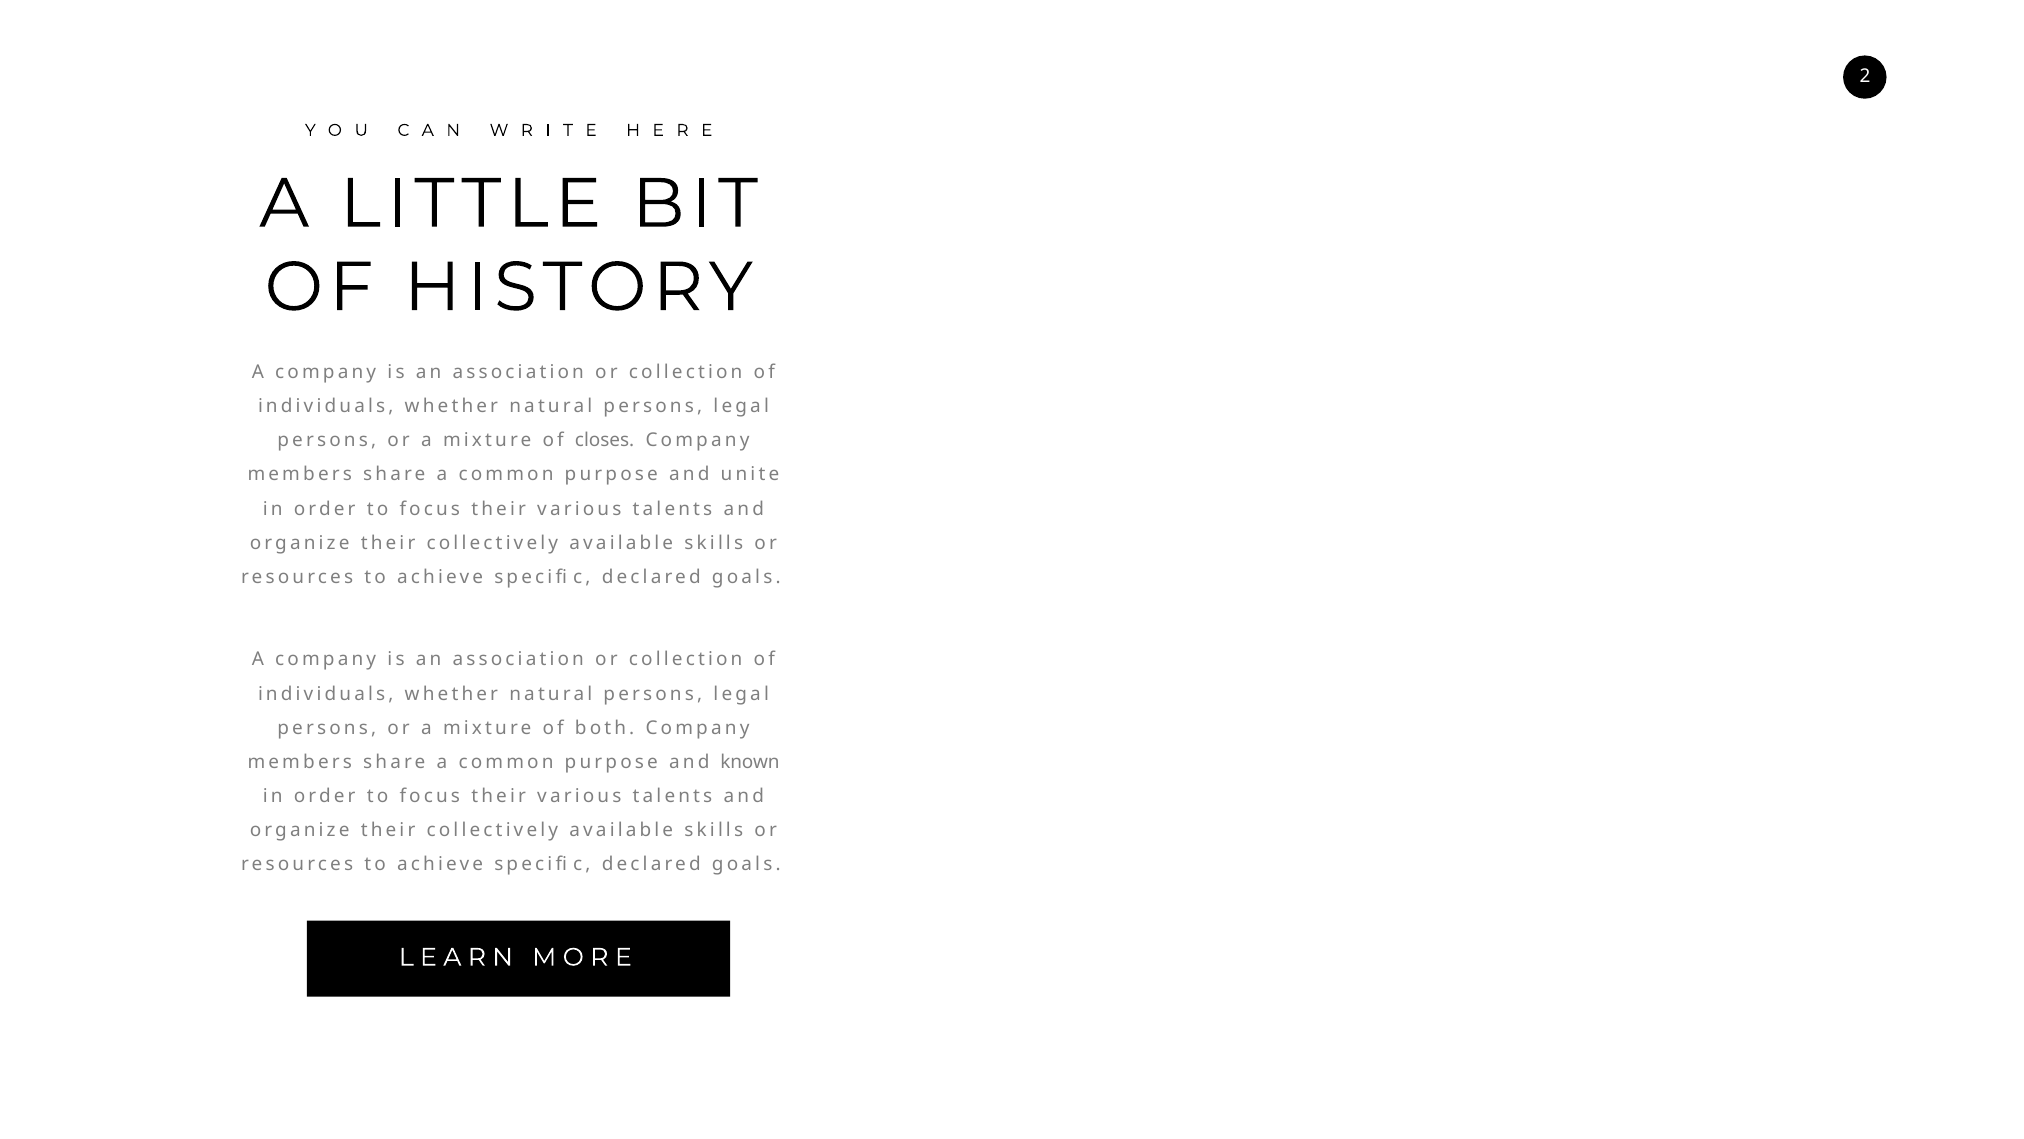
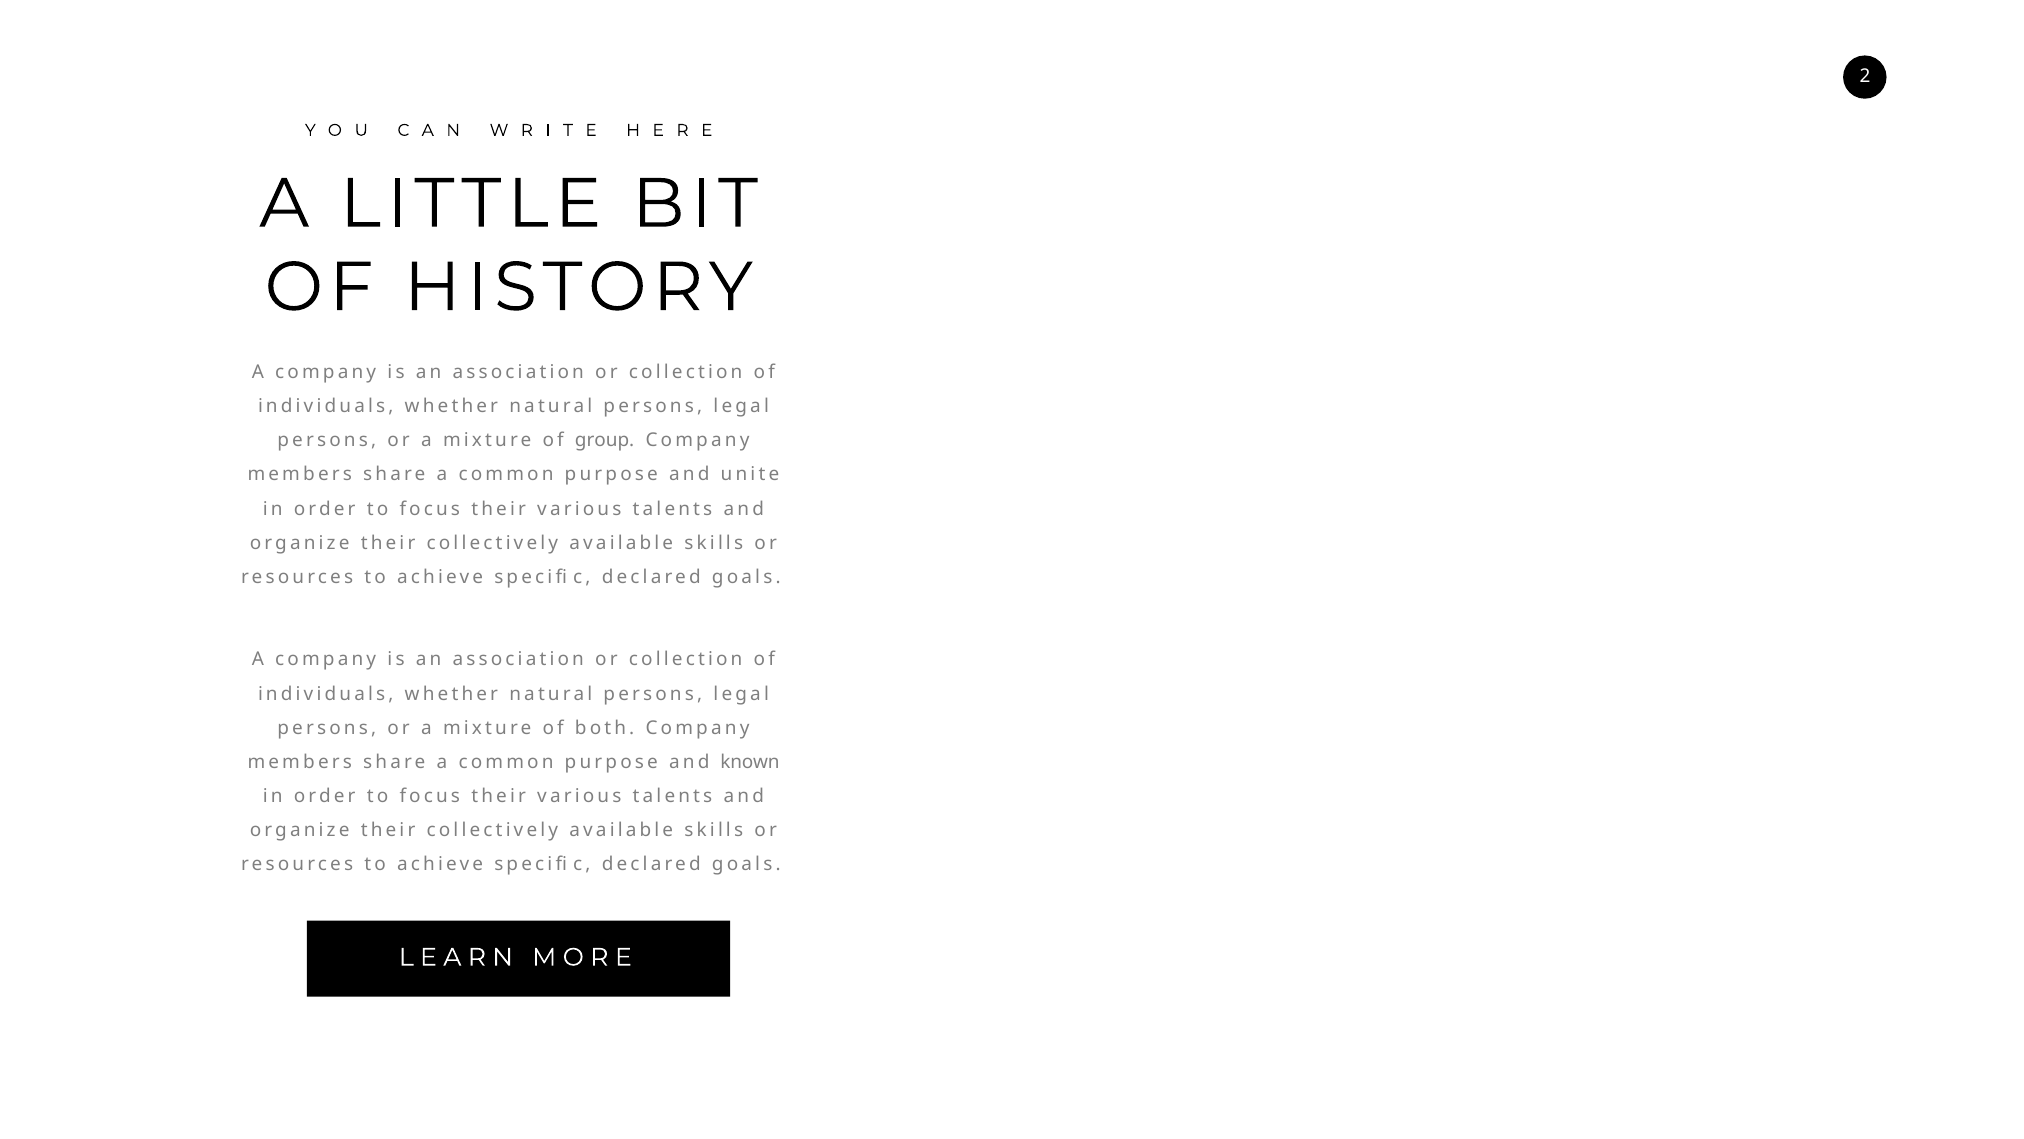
closes: closes -> group (605, 440)
